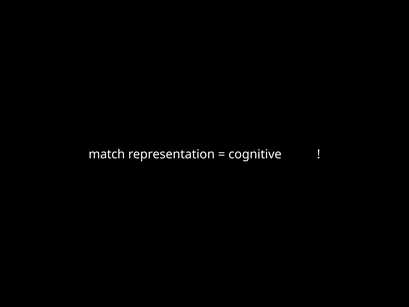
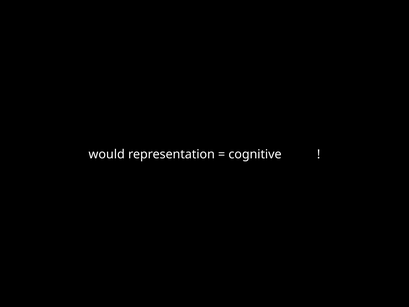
match: match -> would (107, 154)
